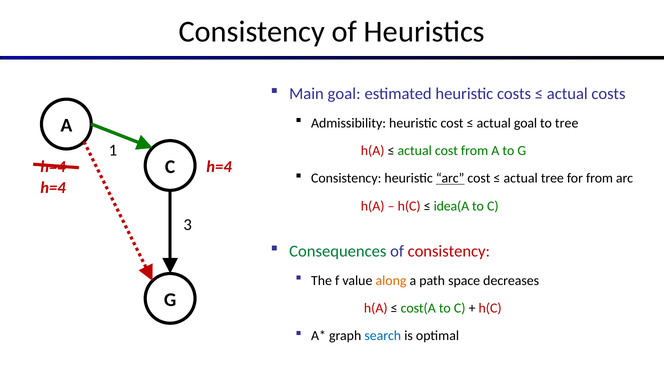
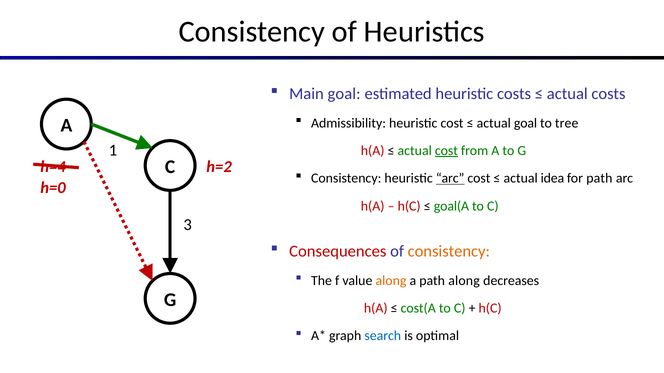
cost underline: none -> present (446, 151)
h=4: h=4 -> h=2 (219, 167)
actual tree: tree -> idea (552, 179)
for from: from -> path (599, 179)
h=4: h=4 -> h=0 (53, 188)
idea(A: idea(A -> goal(A (451, 206)
Consequences colour: green -> red (338, 252)
consistency colour: red -> orange (449, 252)
path space: space -> along (464, 281)
